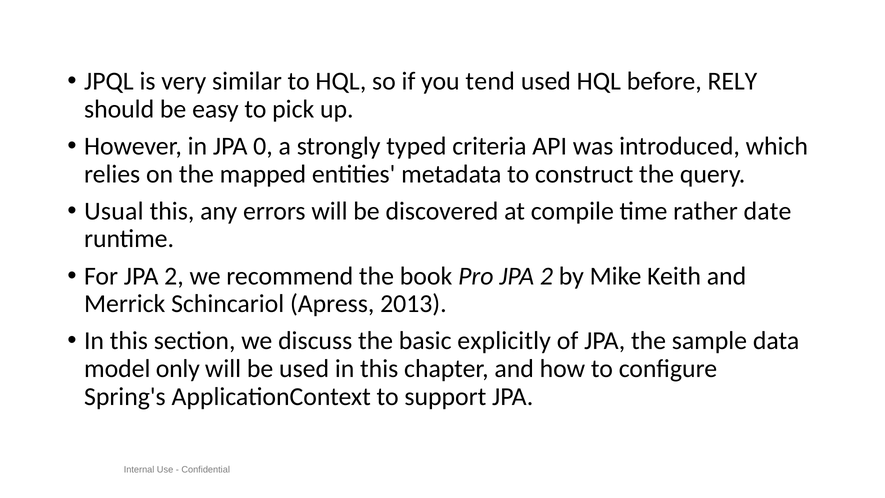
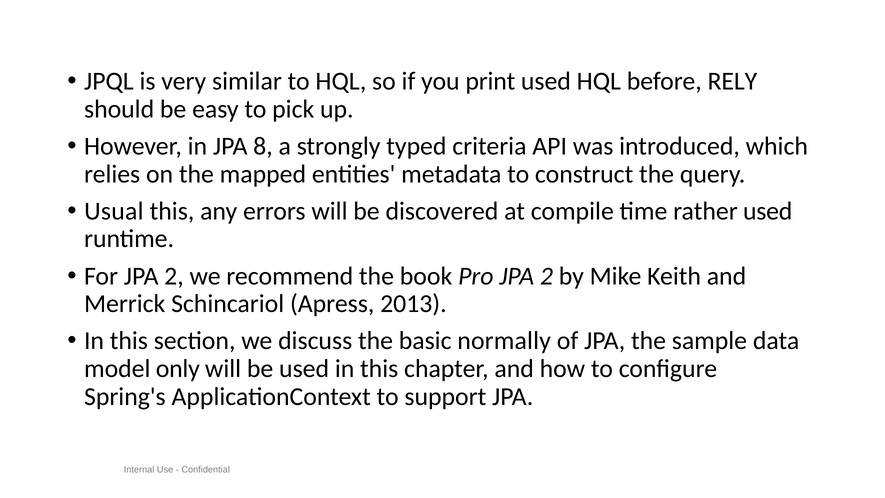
tend: tend -> print (490, 81)
0: 0 -> 8 (263, 146)
rather date: date -> used (768, 211)
explicitly: explicitly -> normally (504, 341)
